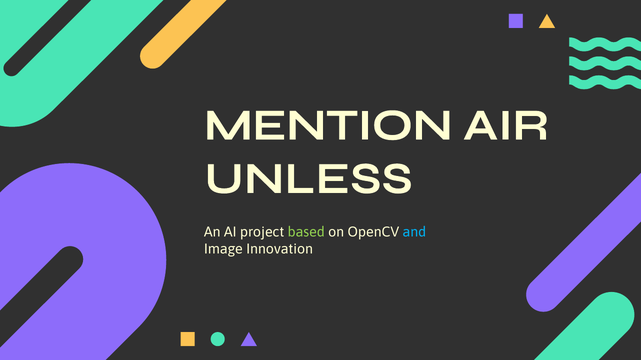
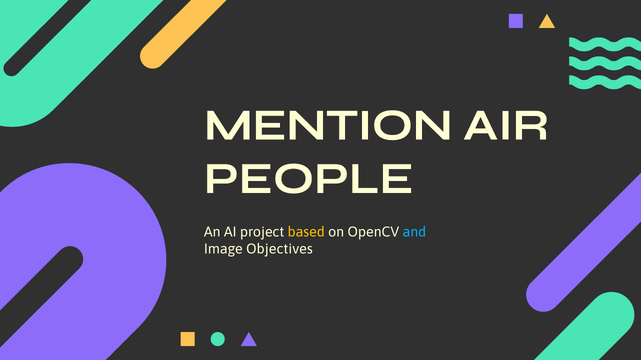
UNLESS: UNLESS -> PEOPLE (309, 179)
based colour: light green -> yellow (306, 232)
Innovation: Innovation -> Objectives (279, 249)
